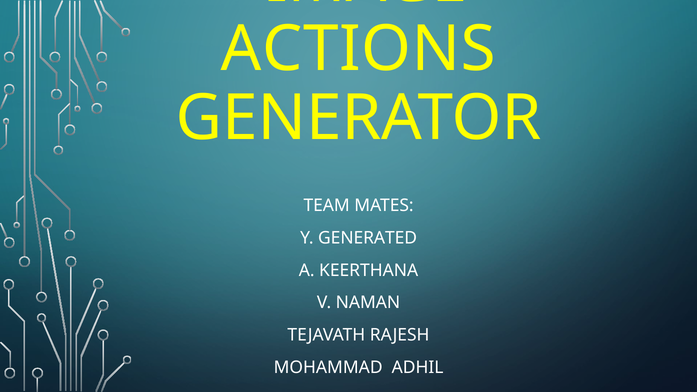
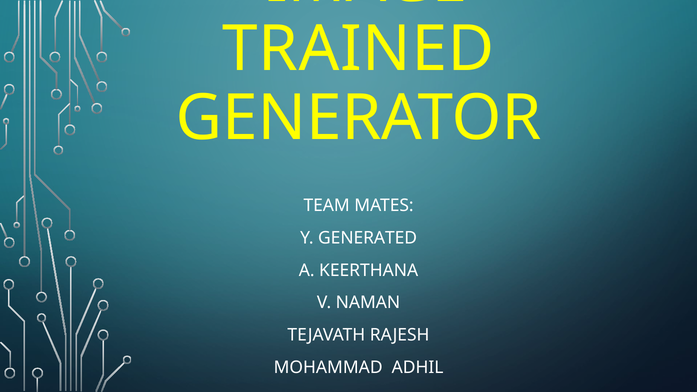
ACTIONS: ACTIONS -> TRAINED (358, 49)
